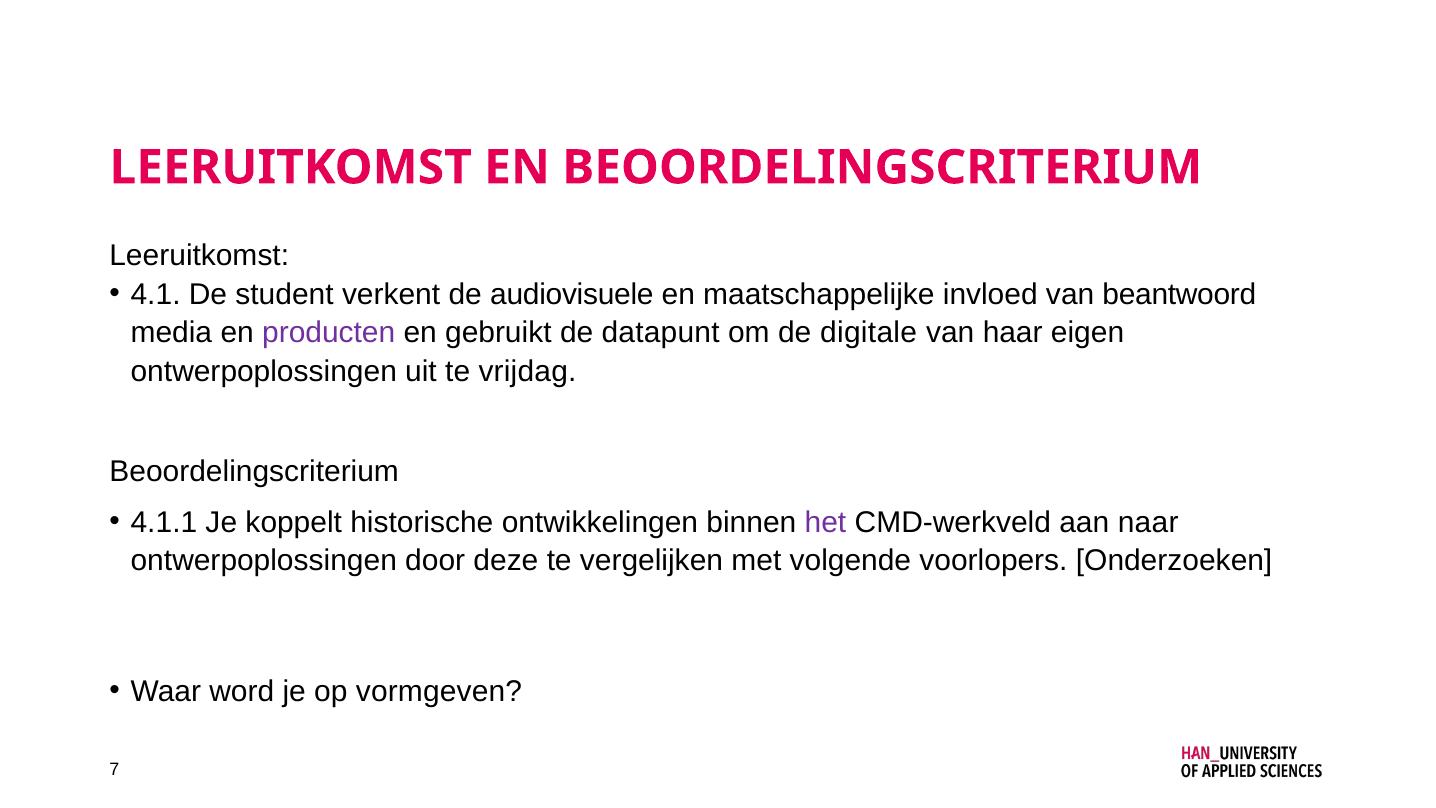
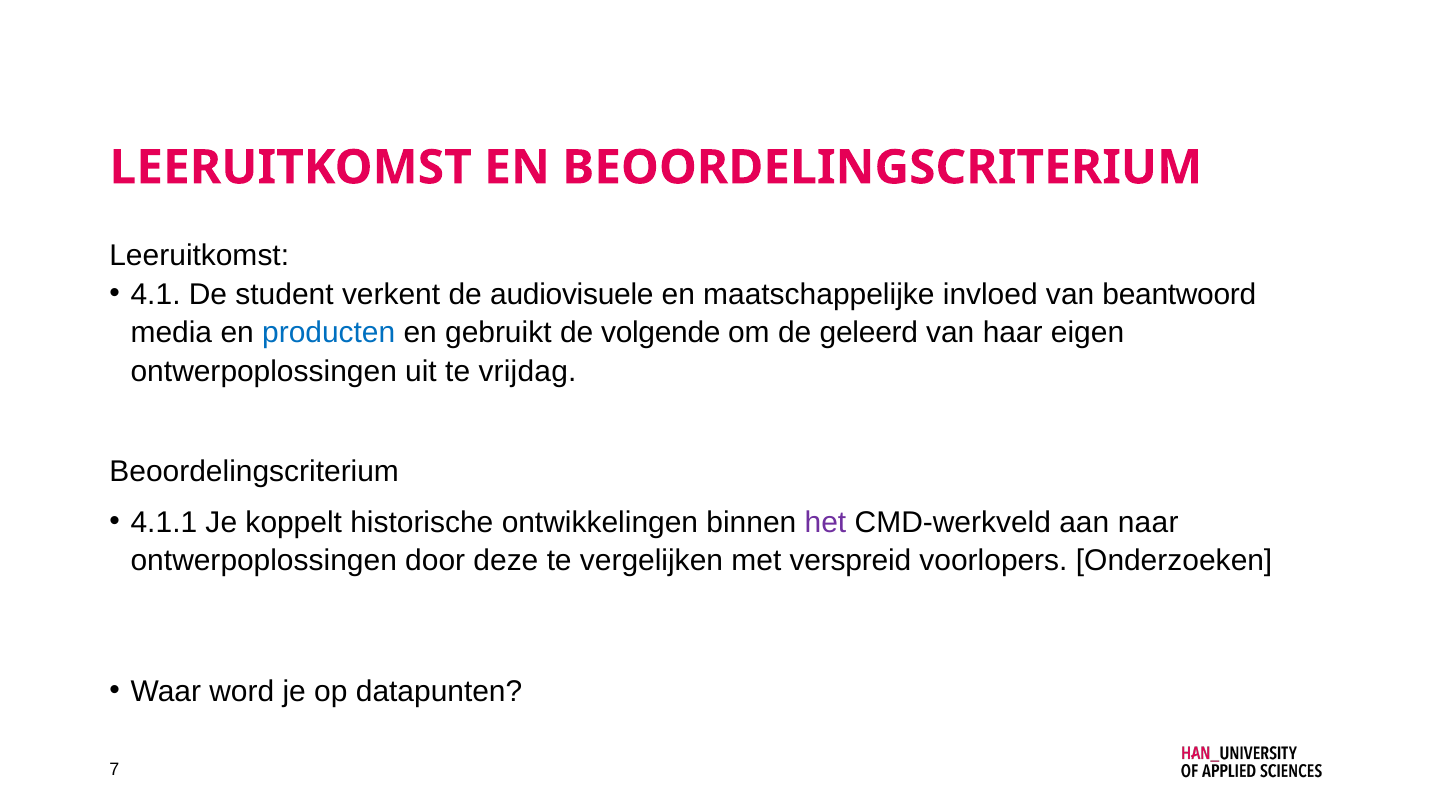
producten colour: purple -> blue (329, 333)
datapunt: datapunt -> volgende (661, 333)
digitale: digitale -> geleerd (869, 333)
volgende: volgende -> verspreid (850, 561)
vormgeven: vormgeven -> datapunten (439, 691)
